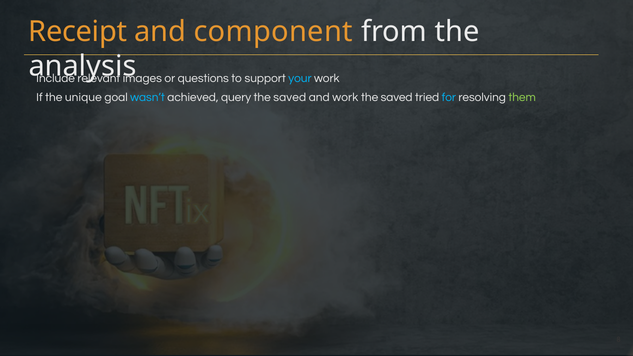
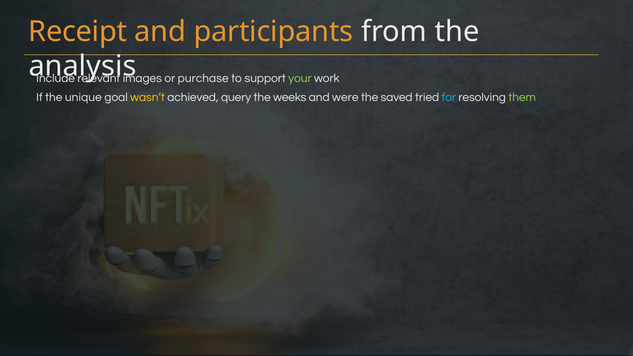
component: component -> participants (273, 31)
questions: questions -> purchase (203, 78)
your colour: light blue -> light green (300, 78)
wasn’t colour: light blue -> yellow (148, 98)
saved: saved -> weeks (290, 98)
and work: work -> were (345, 98)
